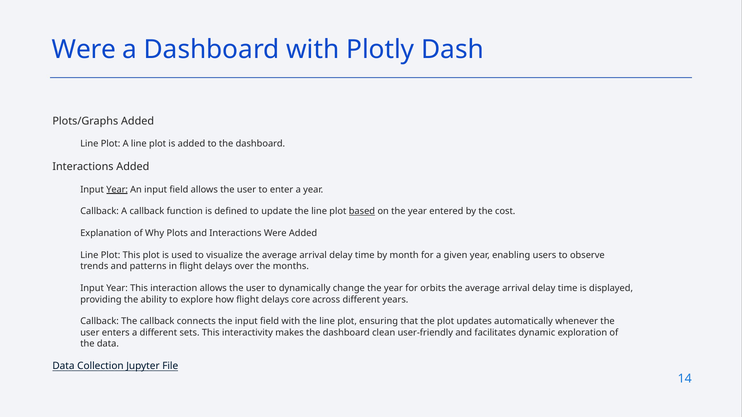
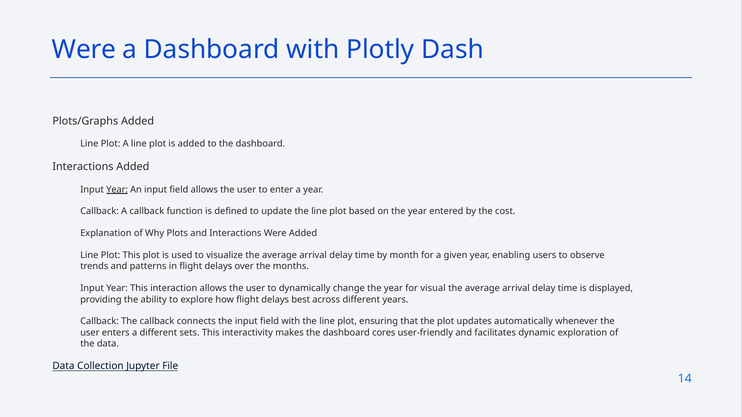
based underline: present -> none (362, 212)
orbits: orbits -> visual (433, 289)
core: core -> best (301, 300)
clean: clean -> cores (384, 333)
